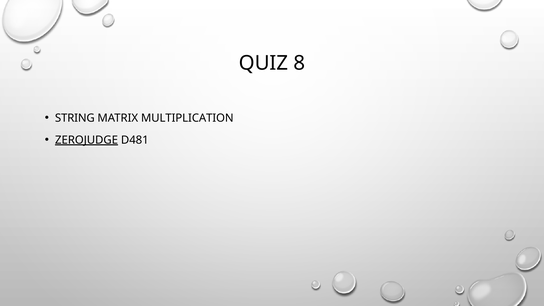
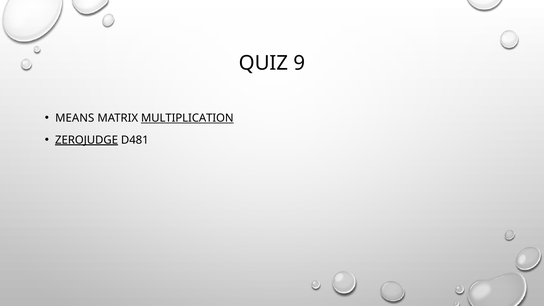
8: 8 -> 9 (299, 63)
STRING: STRING -> MEANS (75, 118)
MULTIPLICATION underline: none -> present (187, 118)
